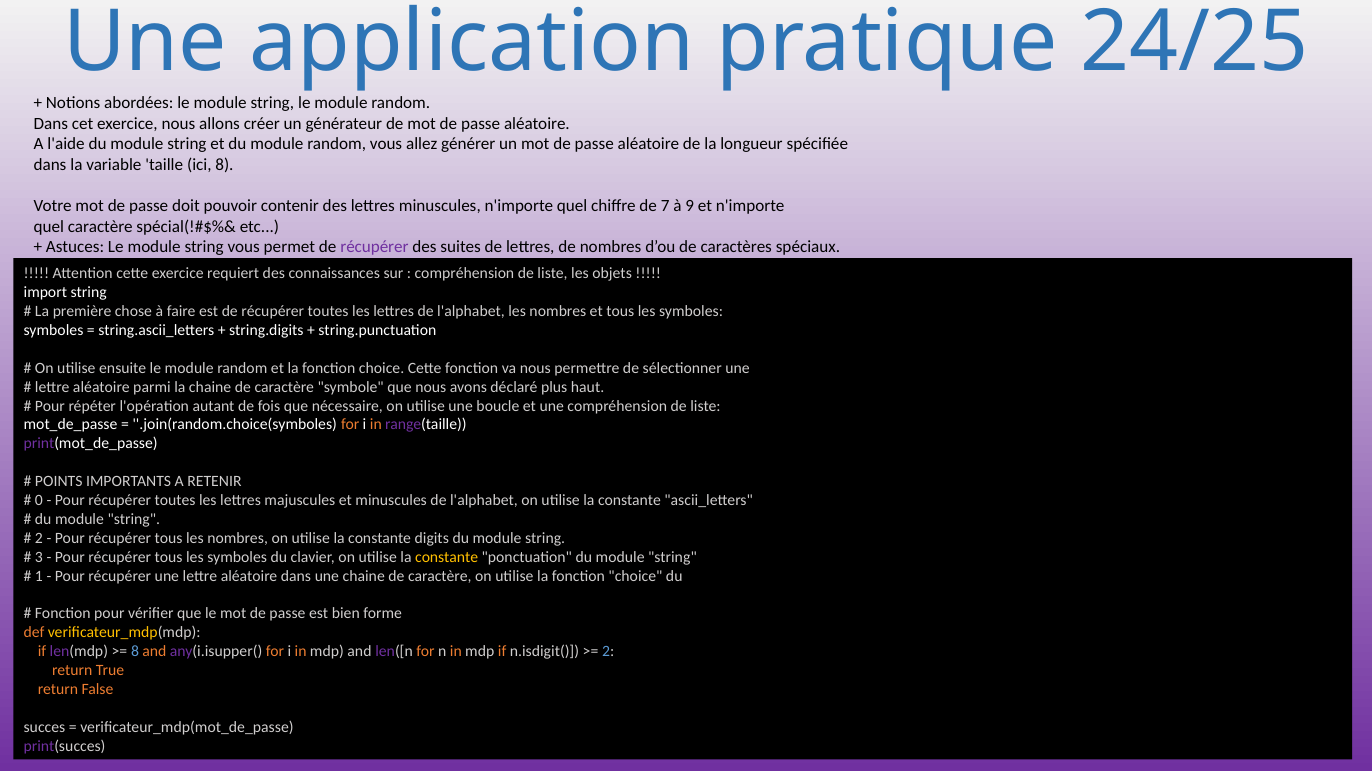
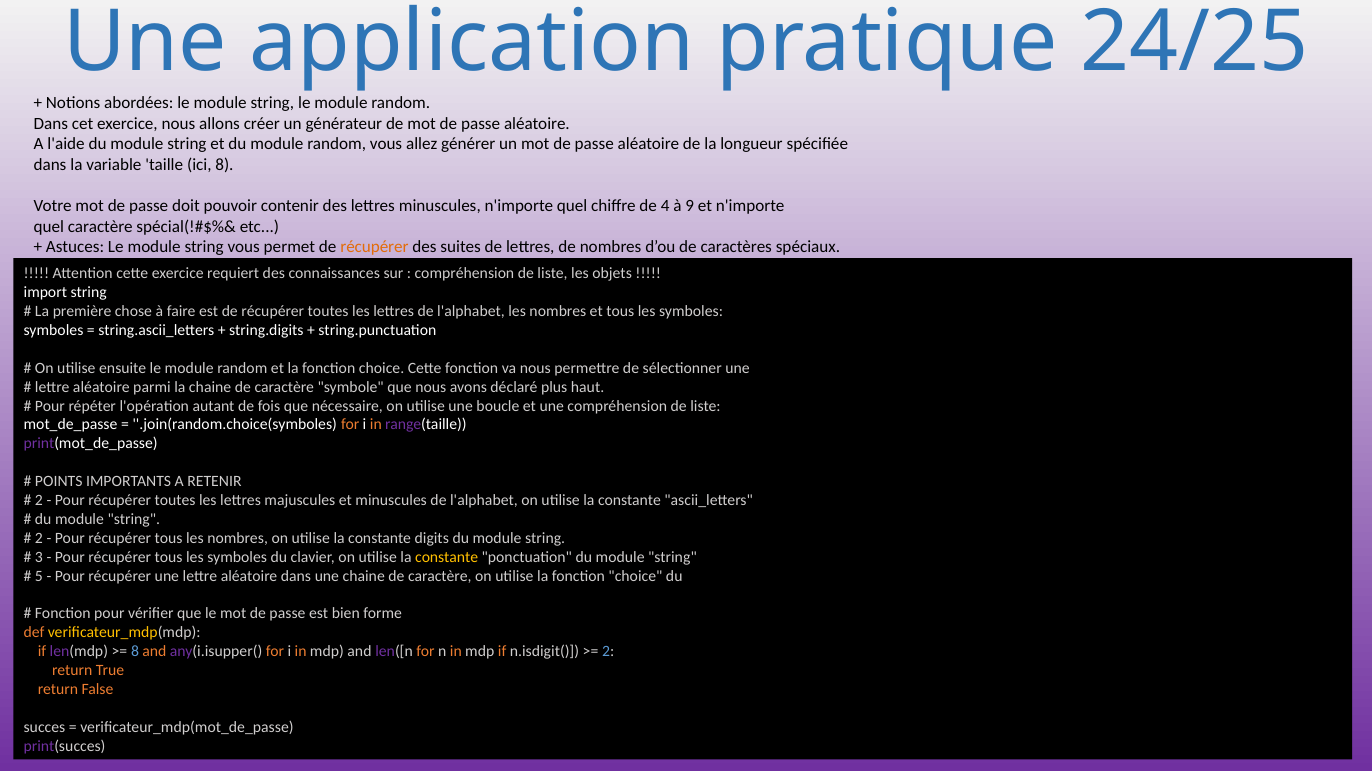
7: 7 -> 4 (665, 206)
récupérer colour: purple -> orange (374, 247)
0: 0 -> 2 (39, 500)
1: 1 -> 5 (39, 576)
